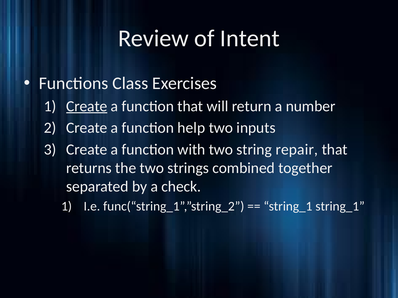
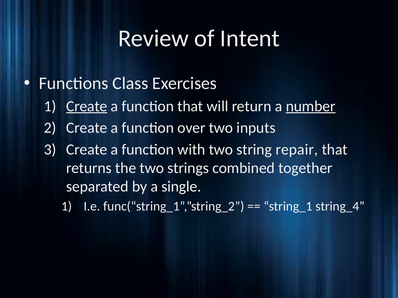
number underline: none -> present (311, 106)
help: help -> over (191, 128)
check: check -> single (181, 187)
string_1 string_1: string_1 -> string_4 (340, 207)
